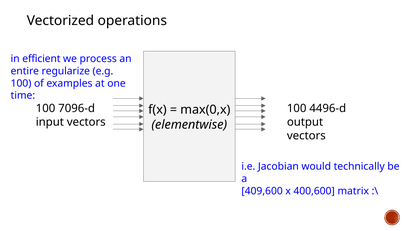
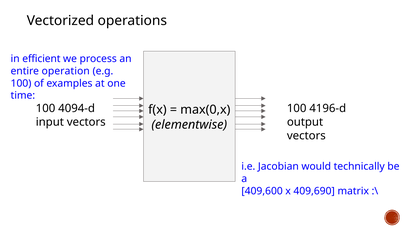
regularize: regularize -> operation (66, 71)
7096-d: 7096-d -> 4094-d (77, 109)
4496-d: 4496-d -> 4196-d (328, 109)
400,600: 400,600 -> 409,690 (314, 191)
